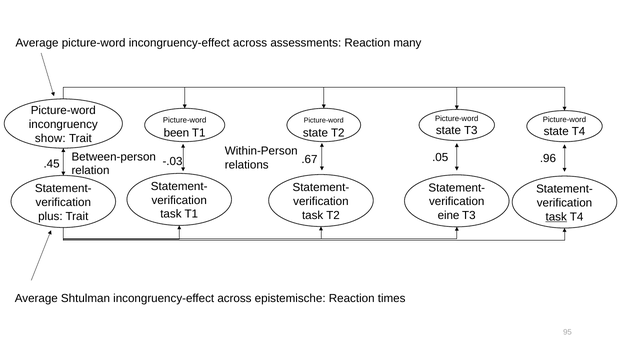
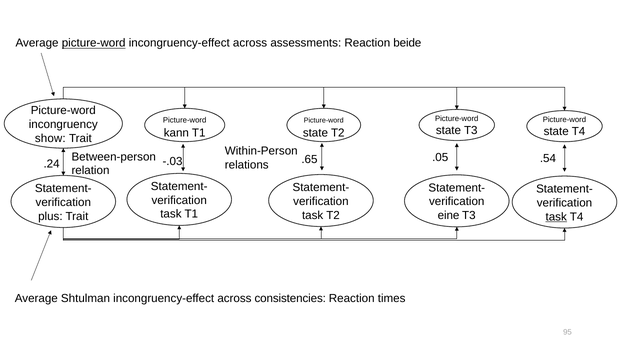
picture-word underline: none -> present (94, 43)
many: many -> beide (407, 43)
been: been -> kann (176, 133)
.96: .96 -> .54 (548, 158)
.45: .45 -> .24 (52, 164)
.67: .67 -> .65 (309, 159)
epistemische: epistemische -> consistencies (290, 299)
